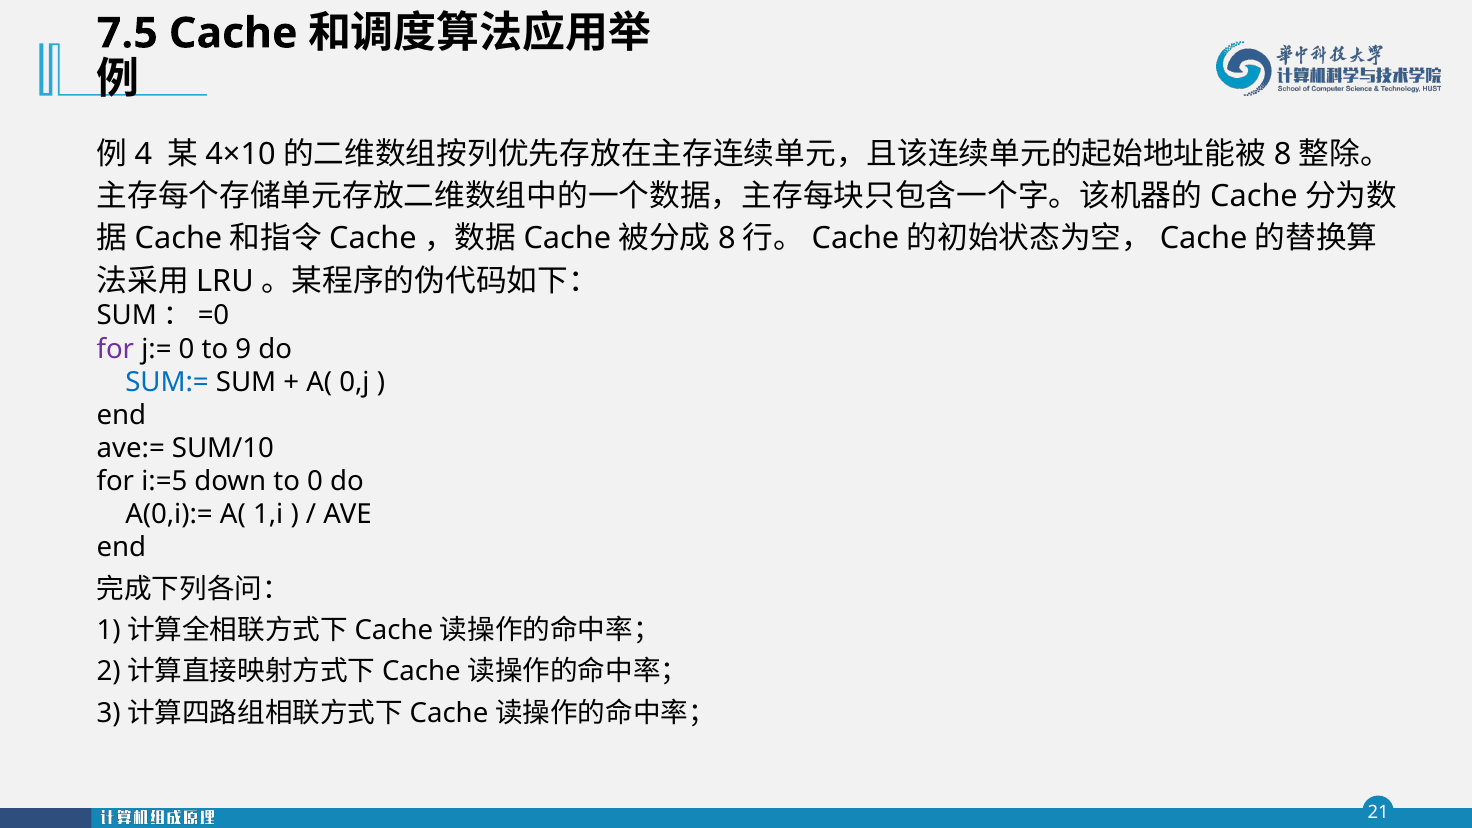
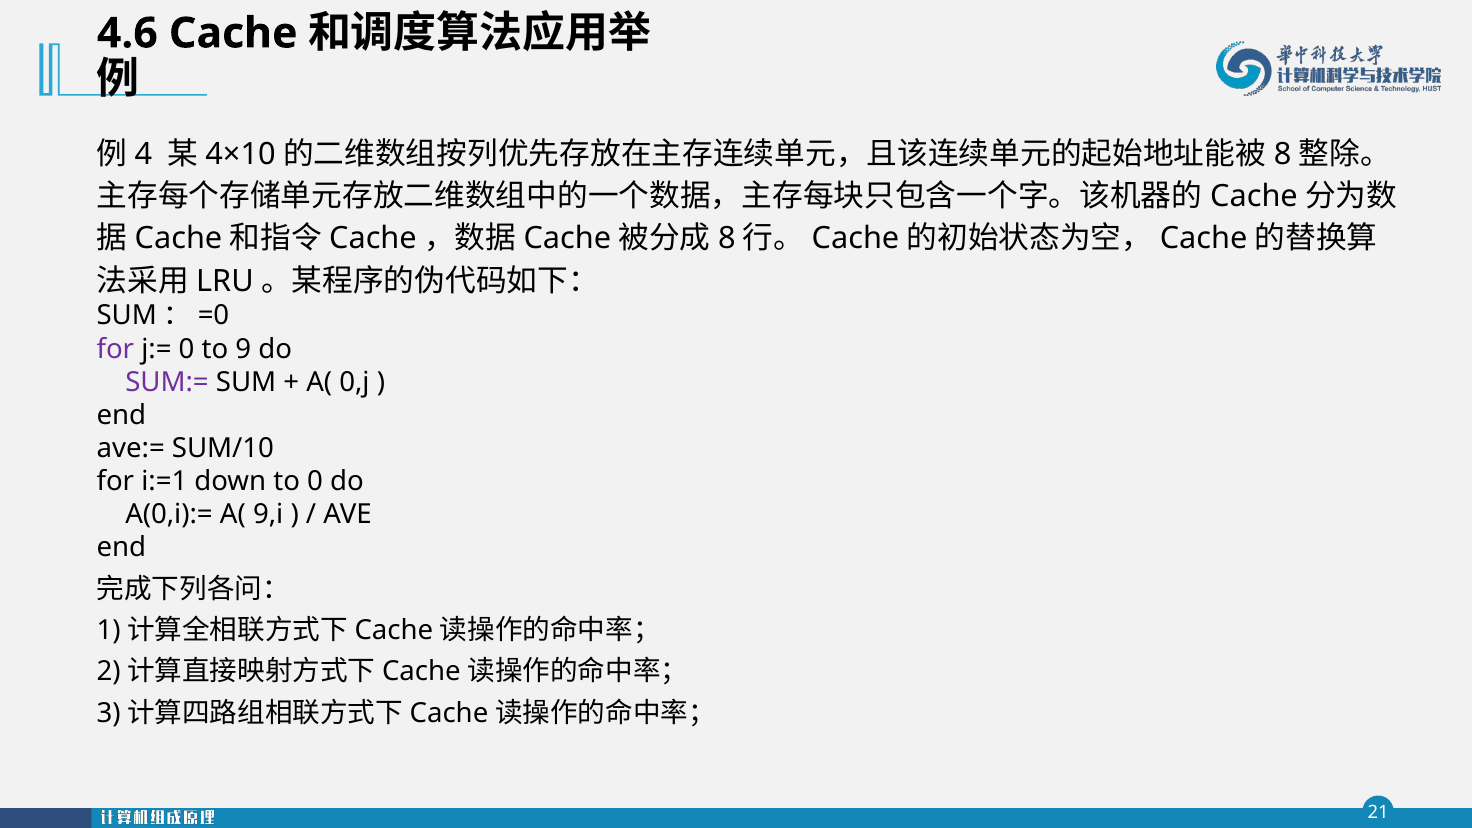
7.5: 7.5 -> 4.6 (127, 33)
SUM:= colour: blue -> purple (167, 382)
i:=5: i:=5 -> i:=1 (164, 481)
1,i: 1,i -> 9,i (268, 515)
